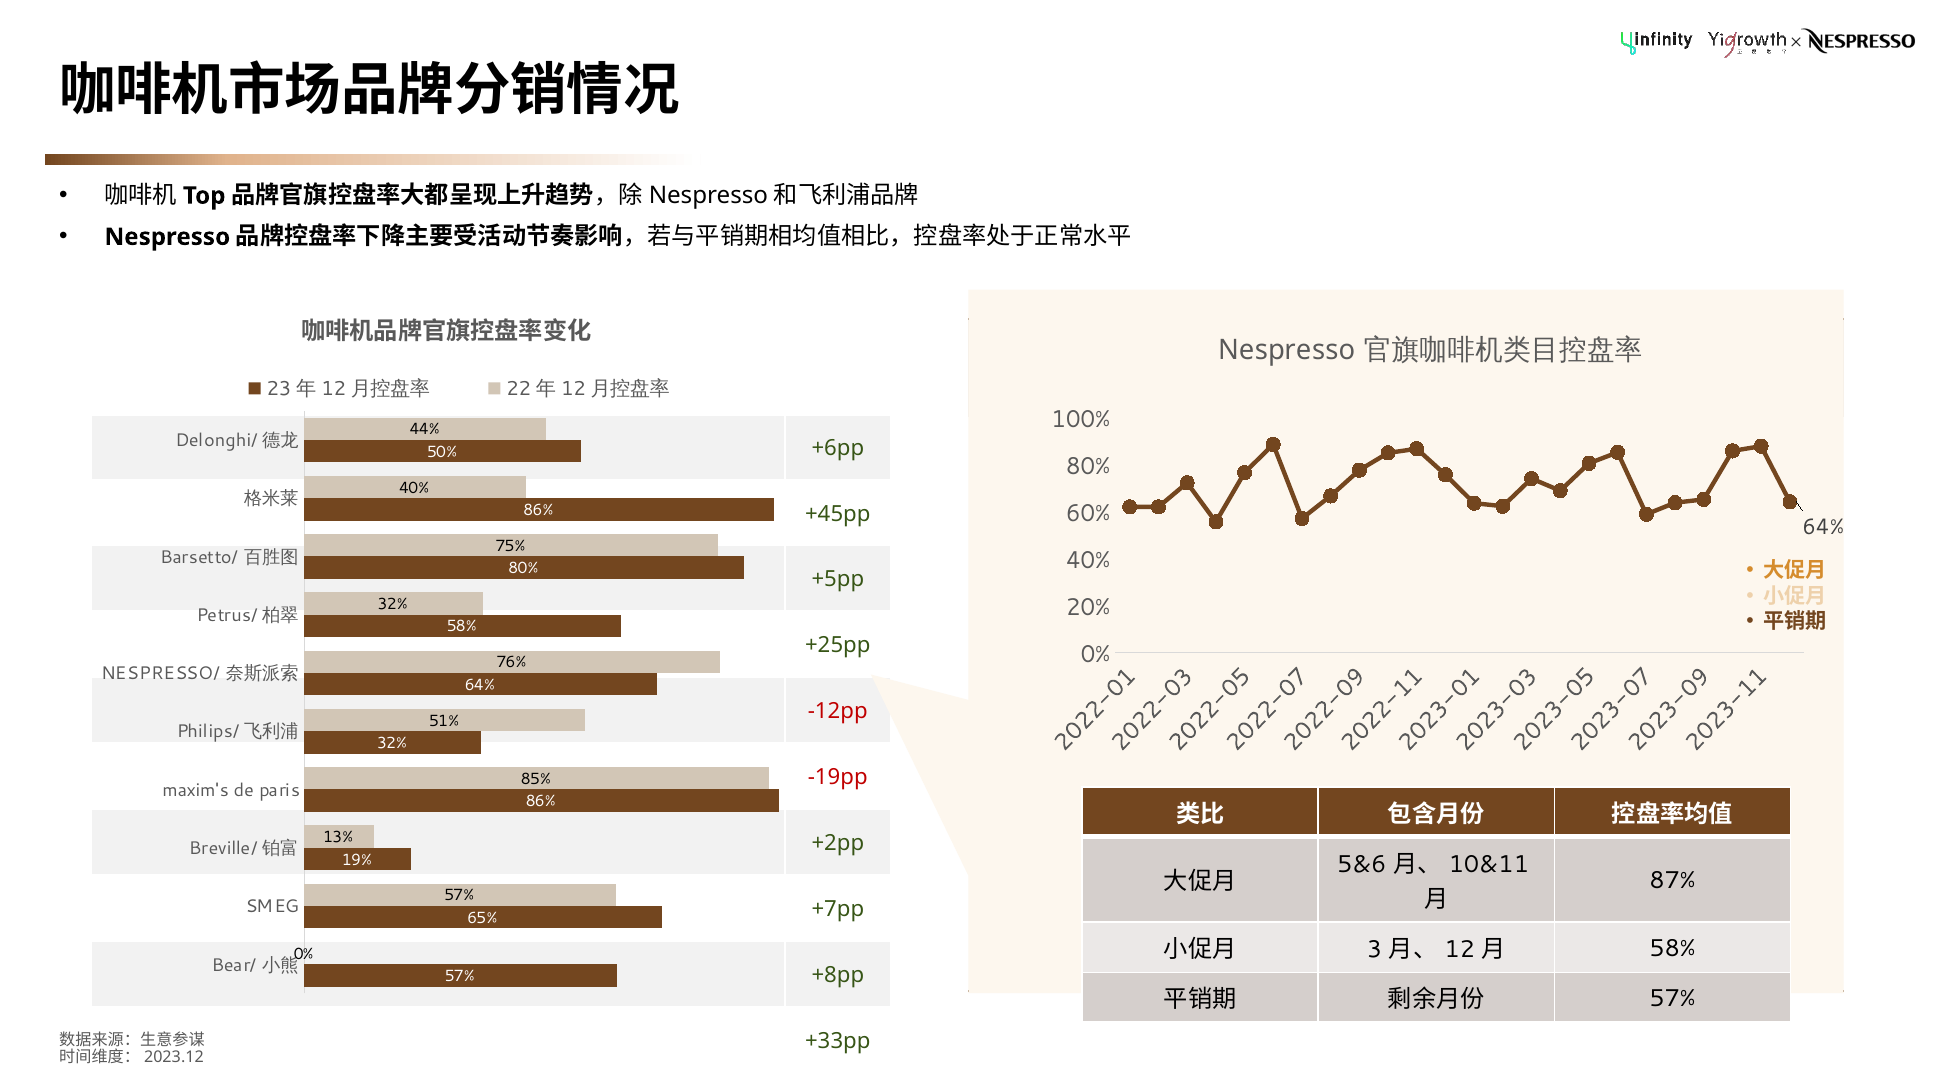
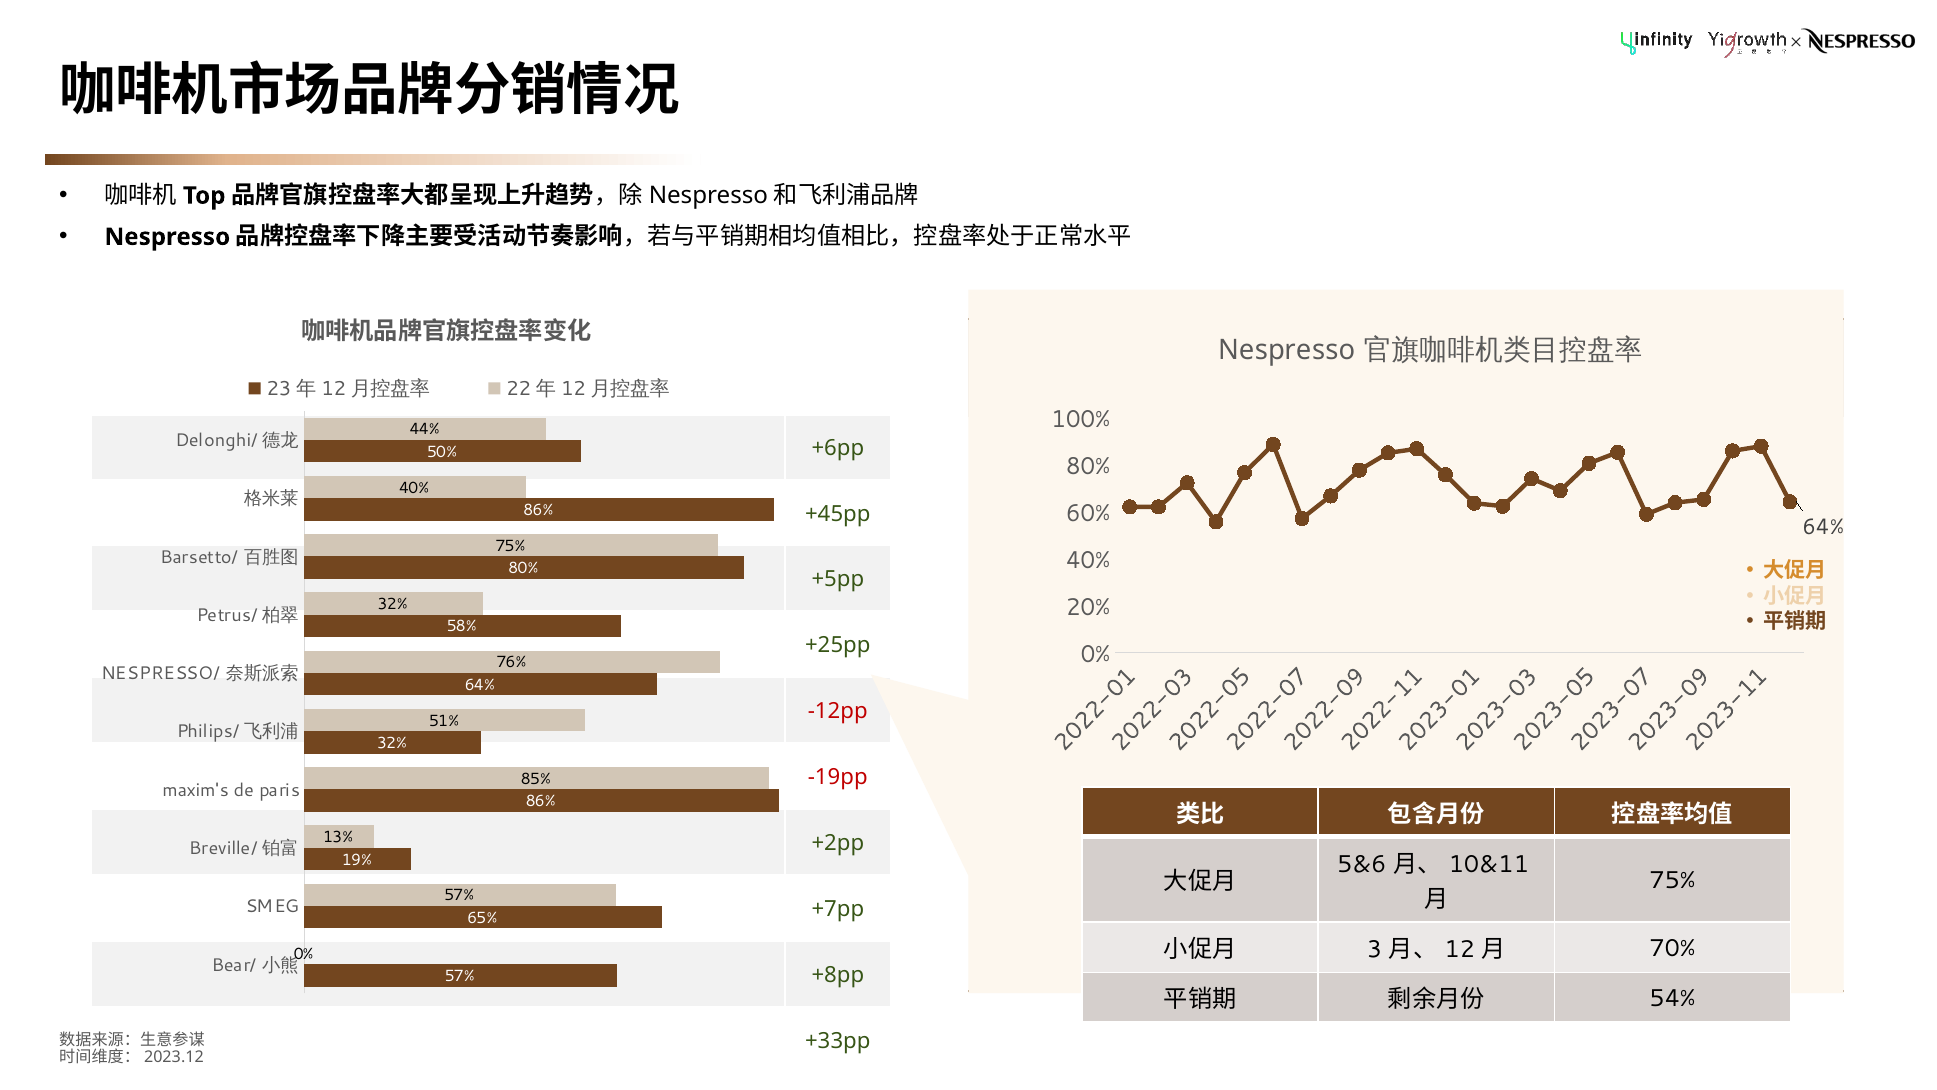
87%: 87% -> 75% (1672, 880)
58%: 58% -> 70% (1672, 948)
57%: 57% -> 54% (1672, 998)
